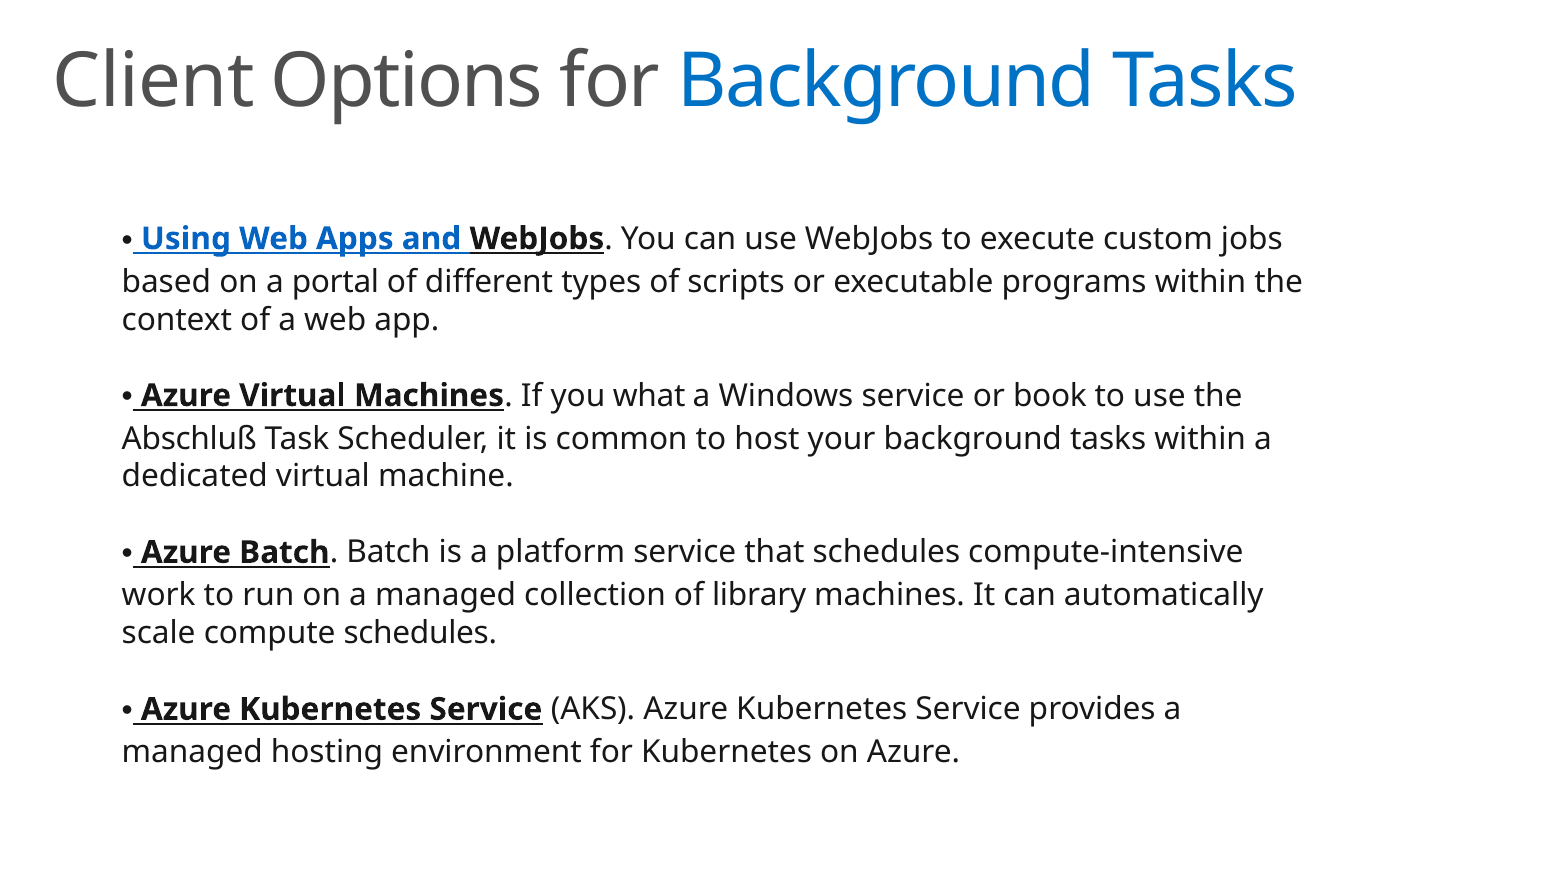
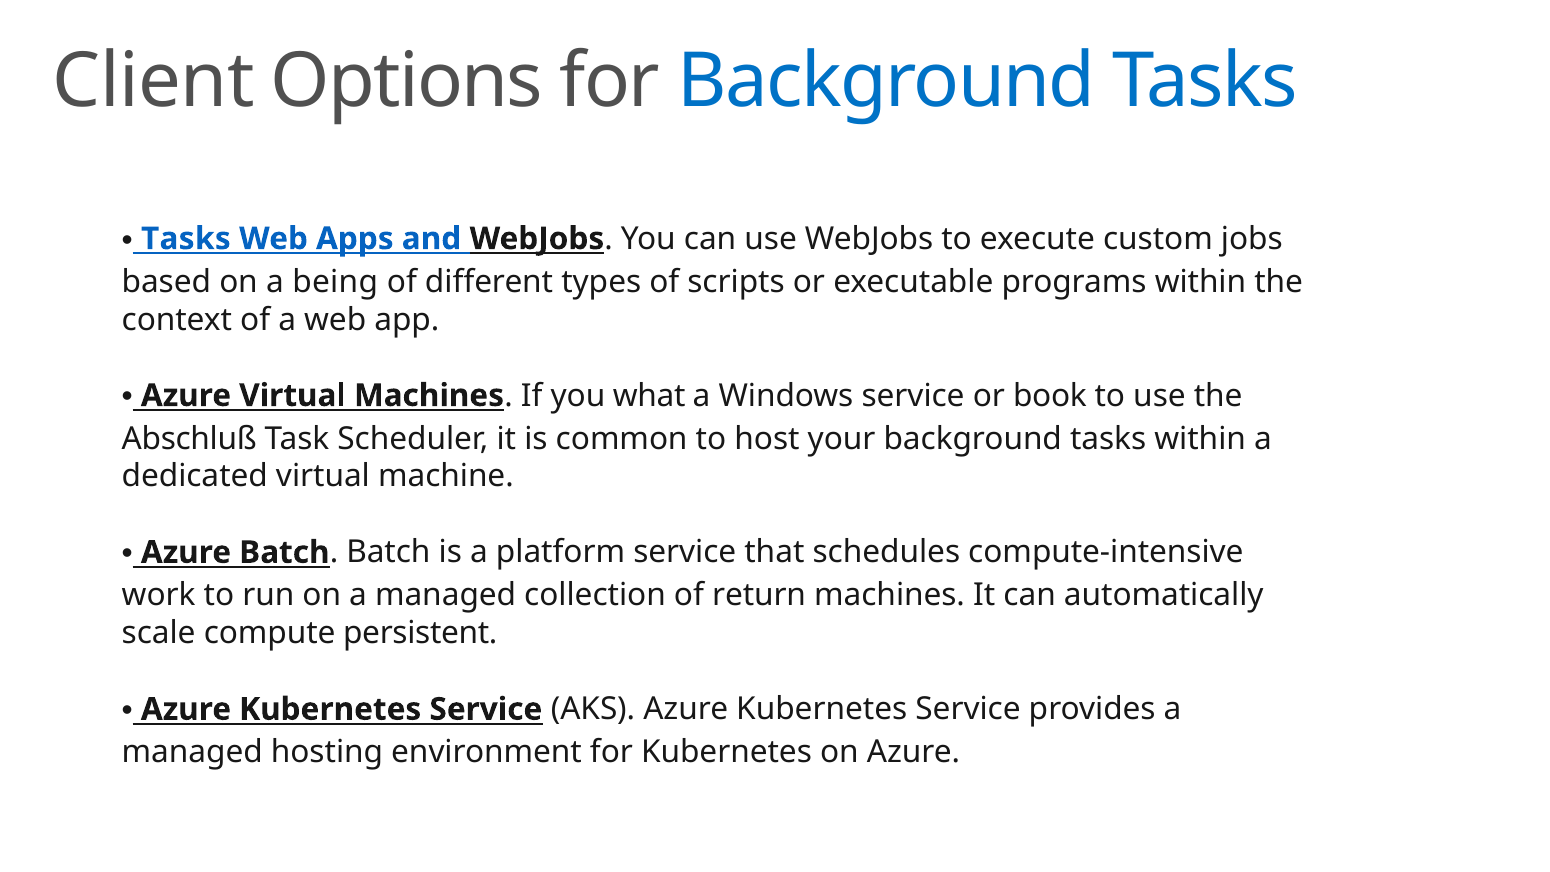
Using: Using -> Tasks (186, 239)
portal: portal -> being (335, 282)
library: library -> return (759, 595)
compute schedules: schedules -> persistent (420, 633)
